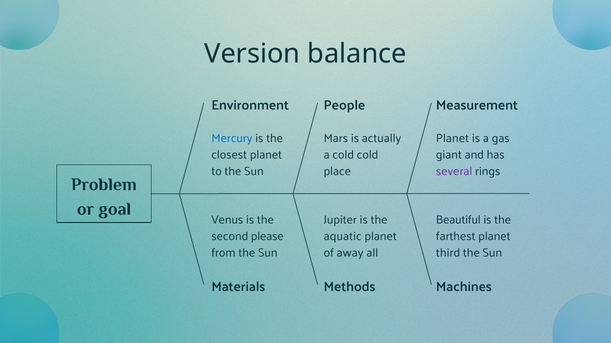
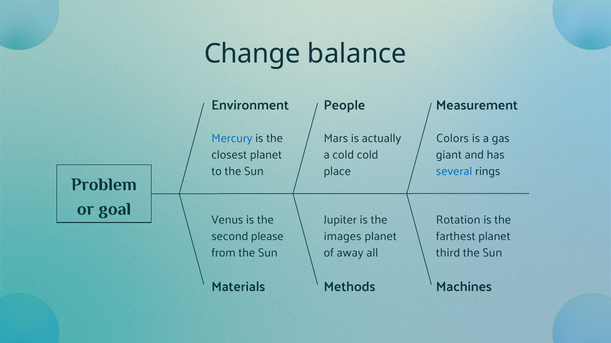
Version: Version -> Change (252, 54)
Planet: Planet -> Colors (453, 139)
several colour: purple -> blue (454, 172)
Beautiful: Beautiful -> Rotation (458, 220)
aquatic: aquatic -> images (343, 237)
